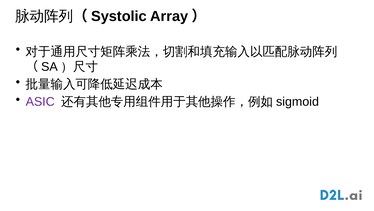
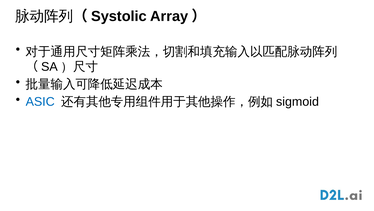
ASIC colour: purple -> blue (40, 102)
